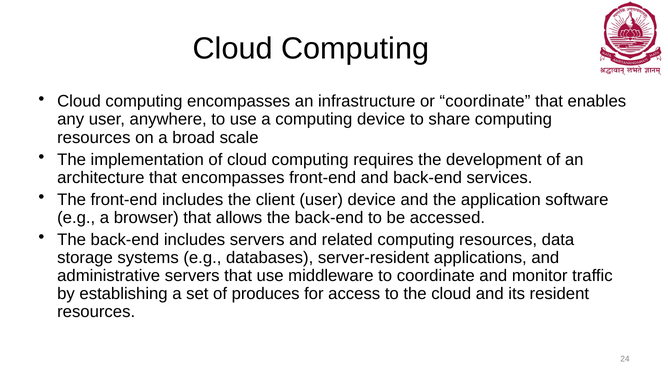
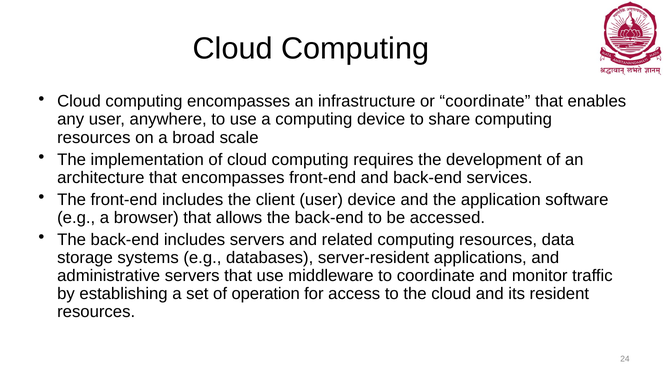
produces: produces -> operation (266, 294)
